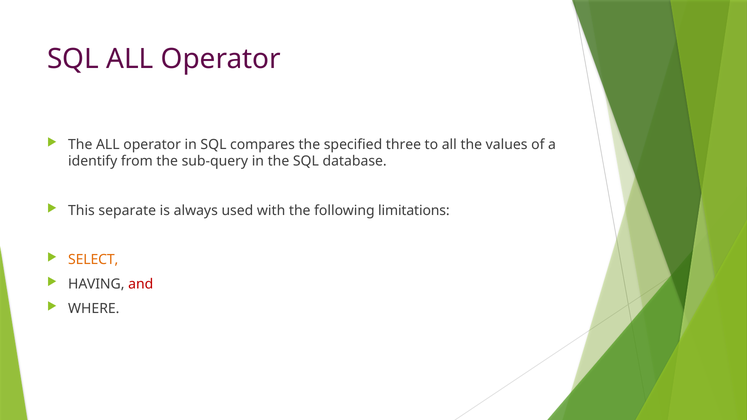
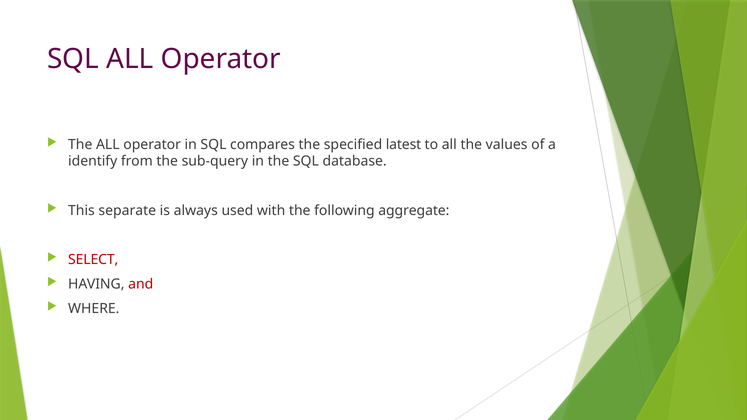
three: three -> latest (404, 145)
limitations: limitations -> aggregate (414, 211)
SELECT colour: orange -> red (93, 260)
